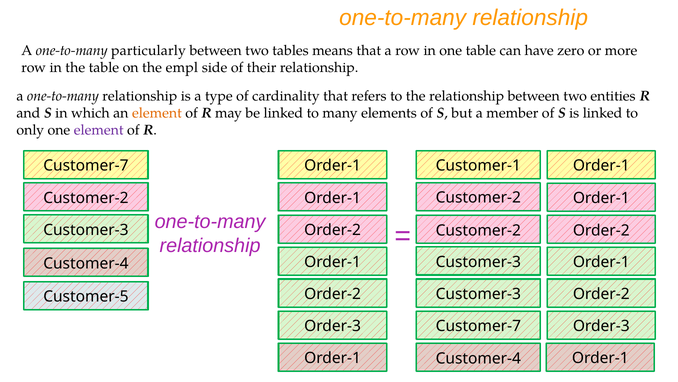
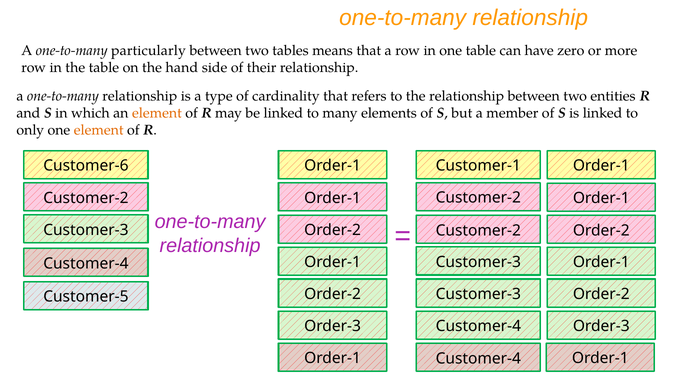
empl: empl -> hand (182, 67)
element colour: purple -> orange (99, 130)
Customer-7: Customer-7 -> Customer-6 (86, 166)
Customer-7: Customer-7 -> Customer-4 (478, 326)
